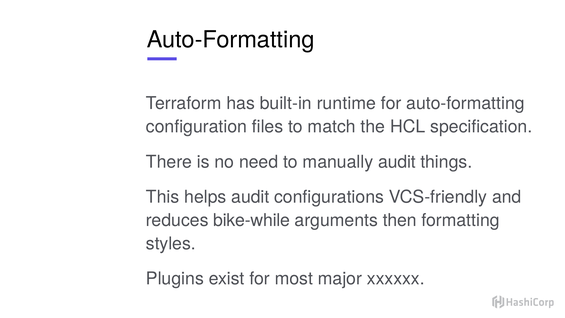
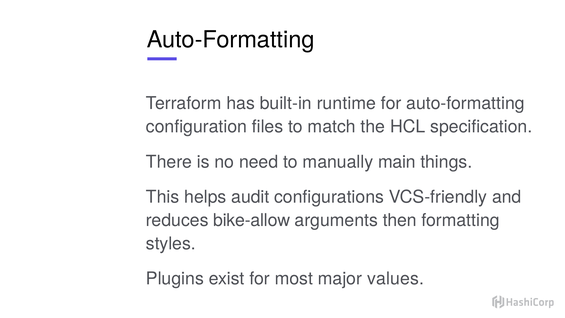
manually audit: audit -> main (397, 162)
bike-while: bike-while -> bike-allow (252, 220)
xxxxxx: xxxxxx -> values (396, 279)
